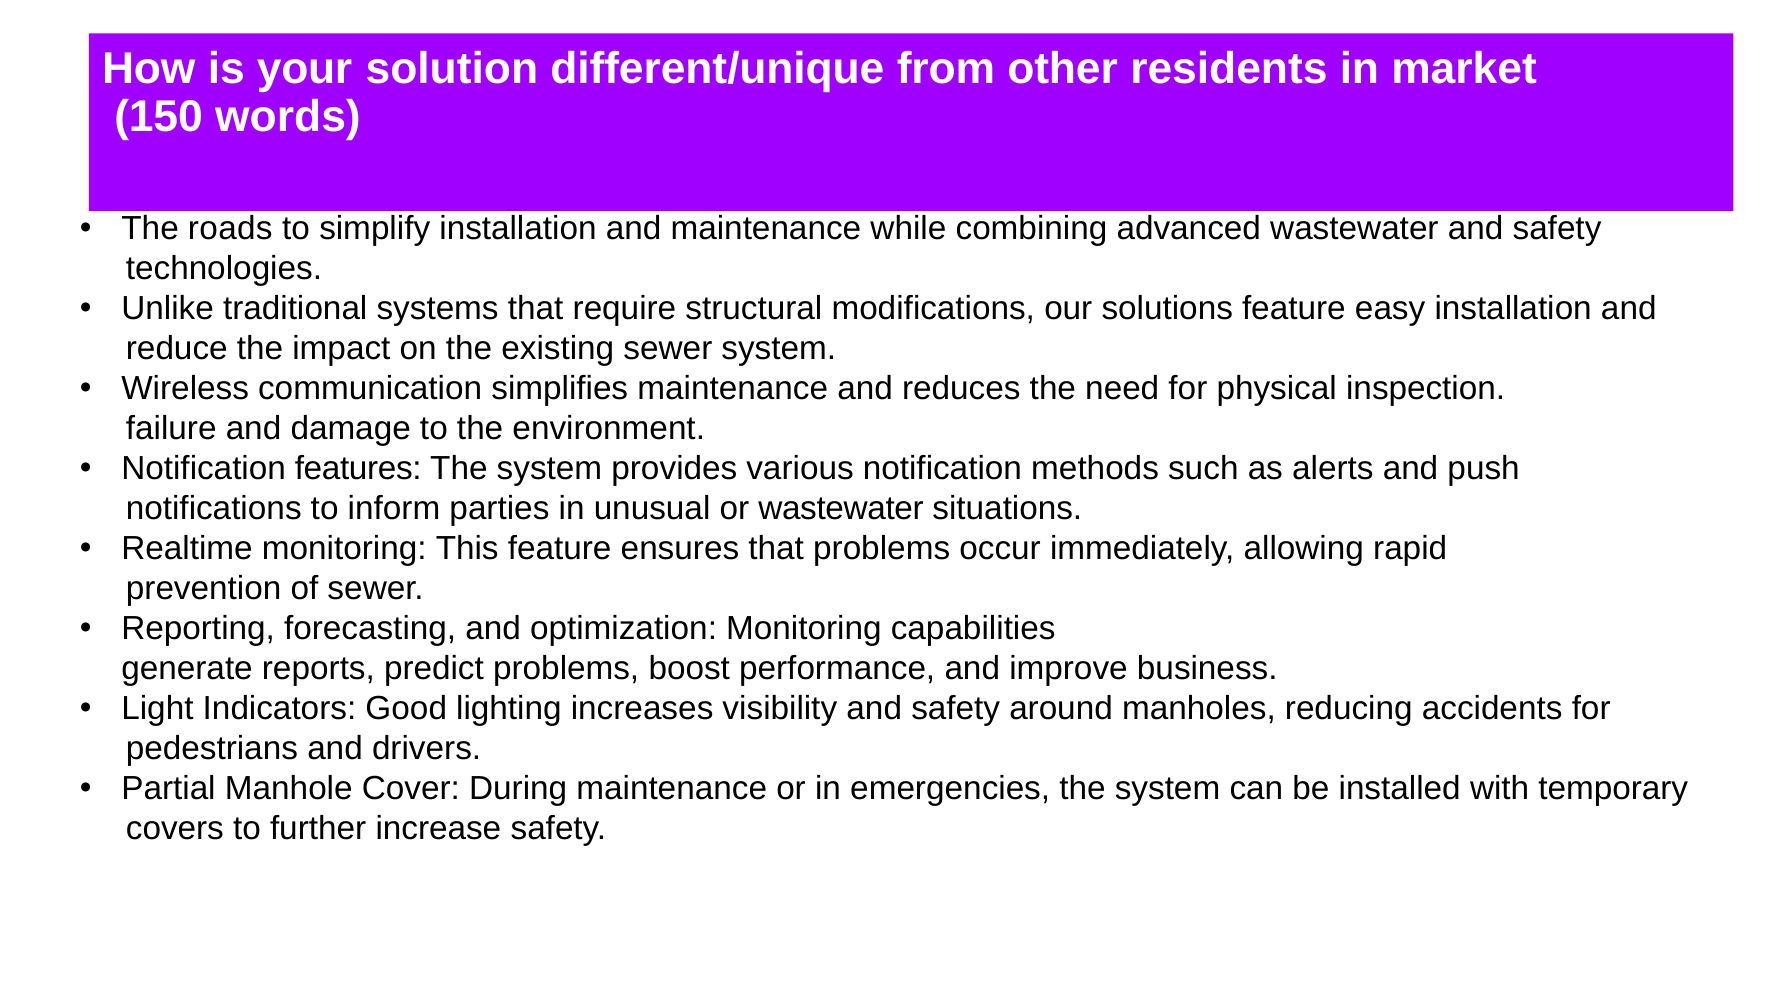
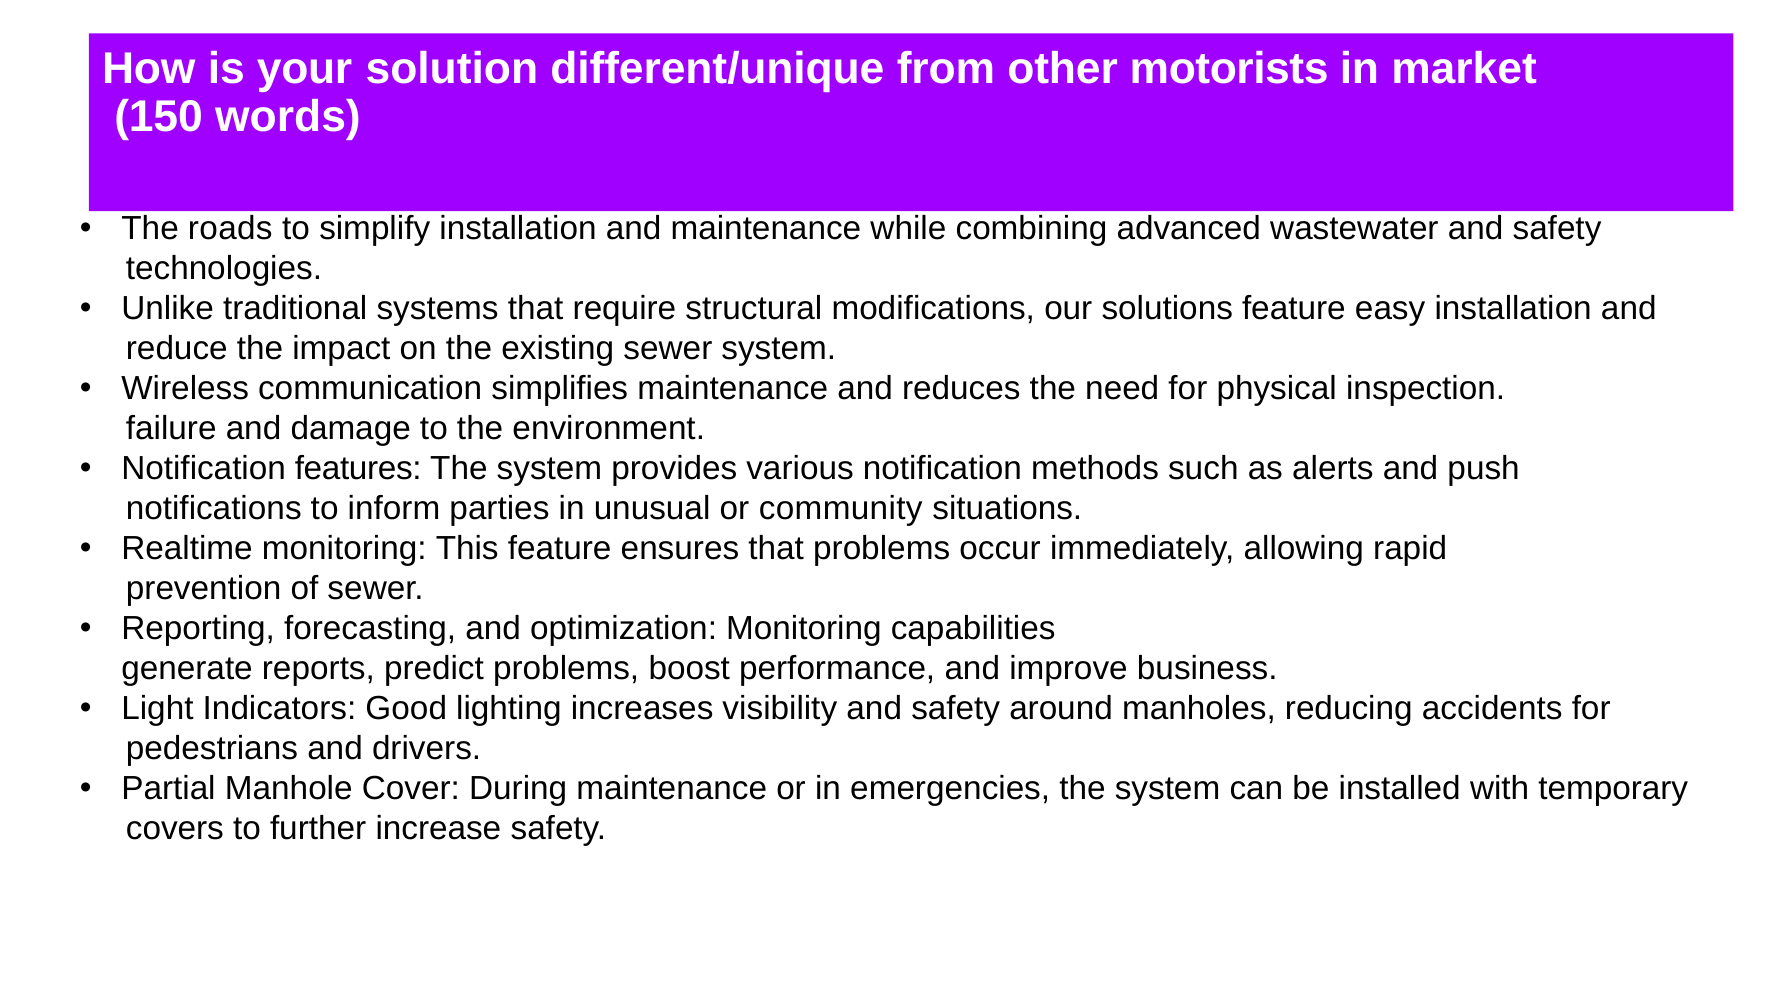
residents: residents -> motorists (1229, 69)
or wastewater: wastewater -> community (841, 509)
